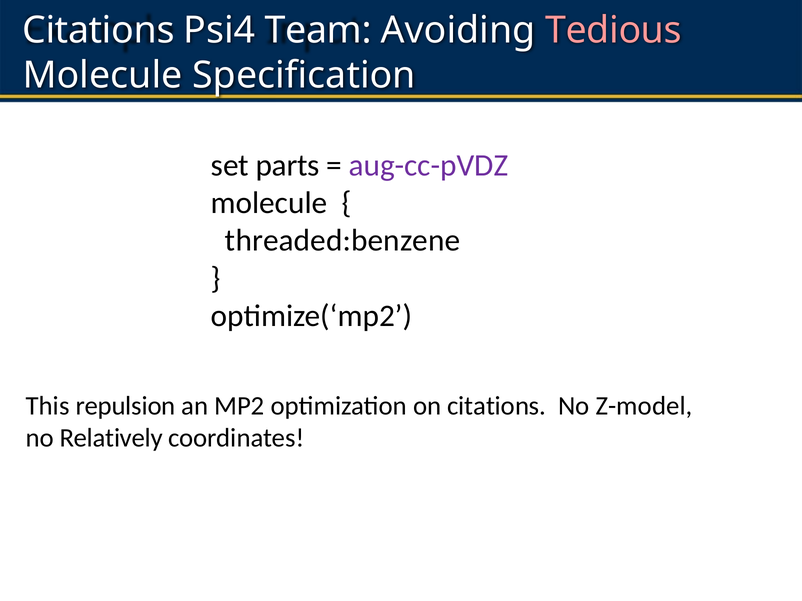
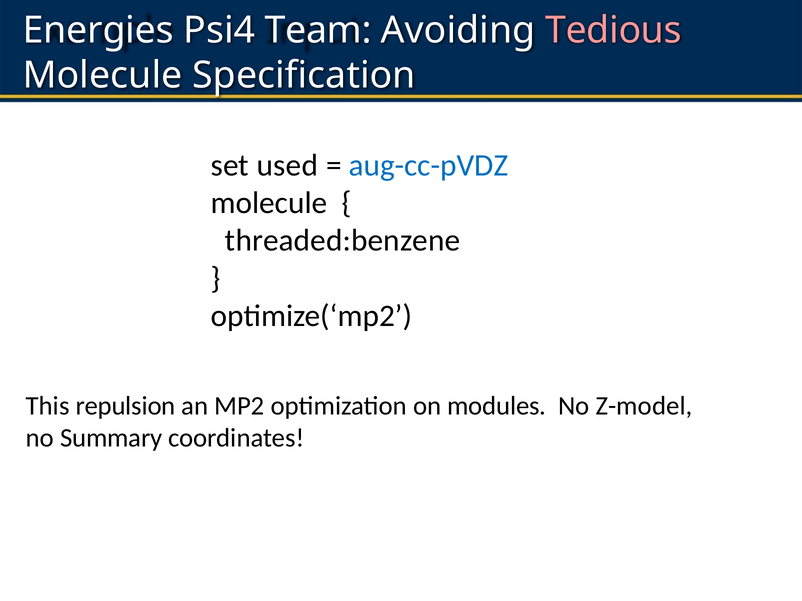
Citations: Citations -> Energies (98, 30)
parts: parts -> used (287, 166)
aug-cc-pVDZ colour: purple -> blue (428, 166)
on citations: citations -> modules (497, 406)
Relatively: Relatively -> Summary (111, 438)
